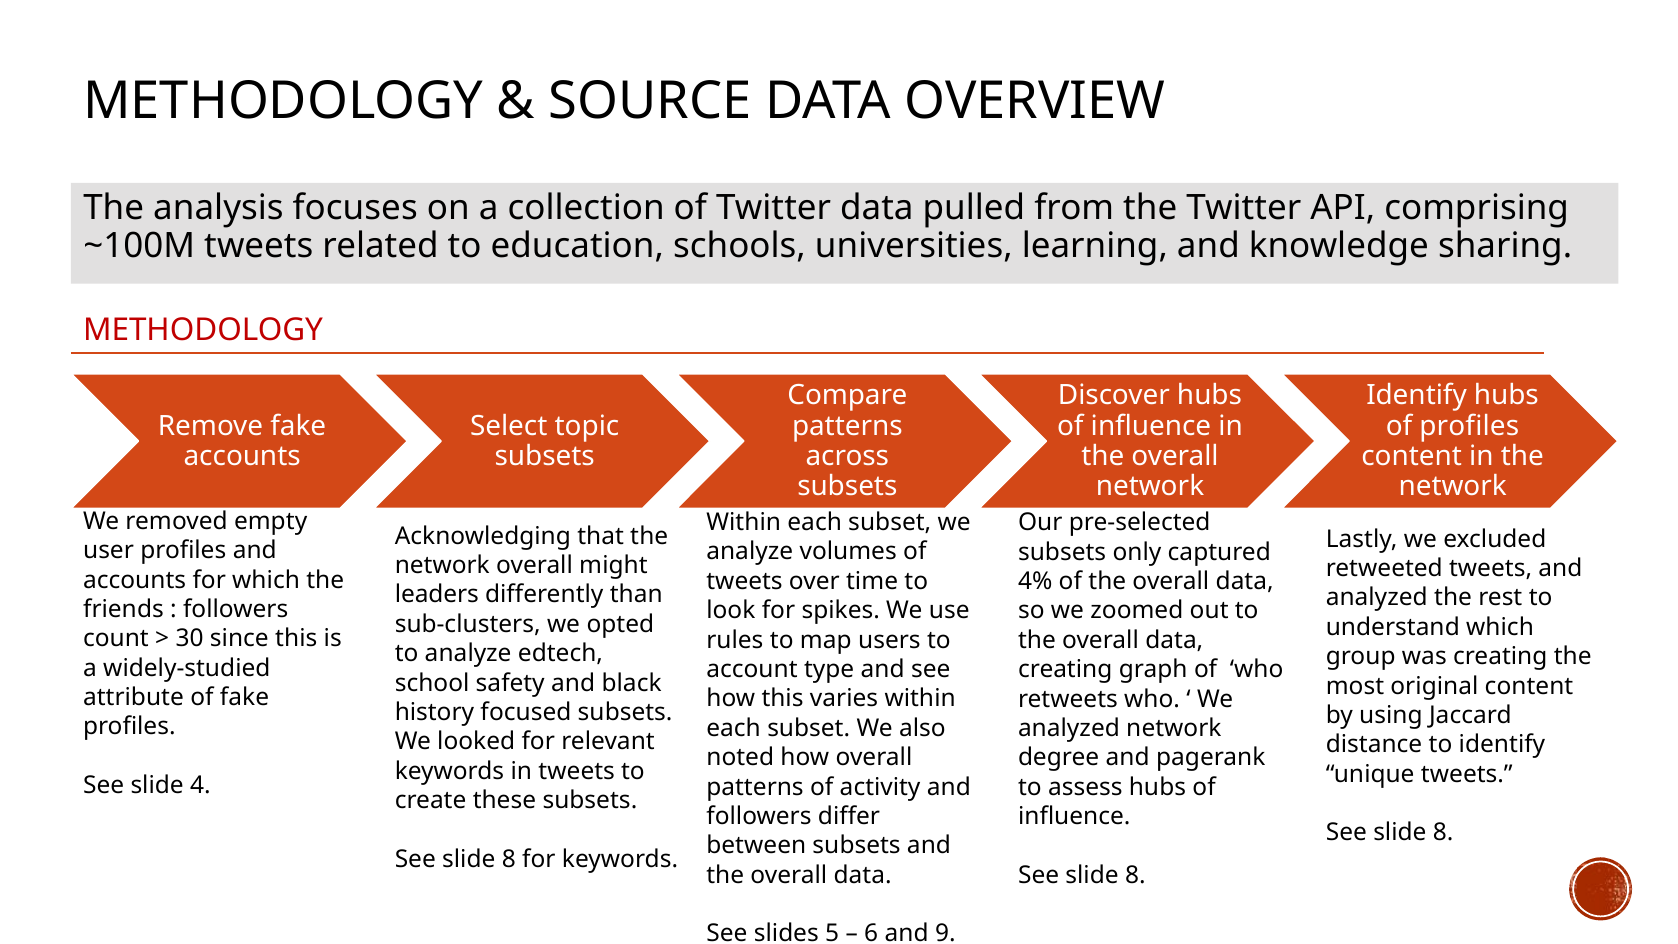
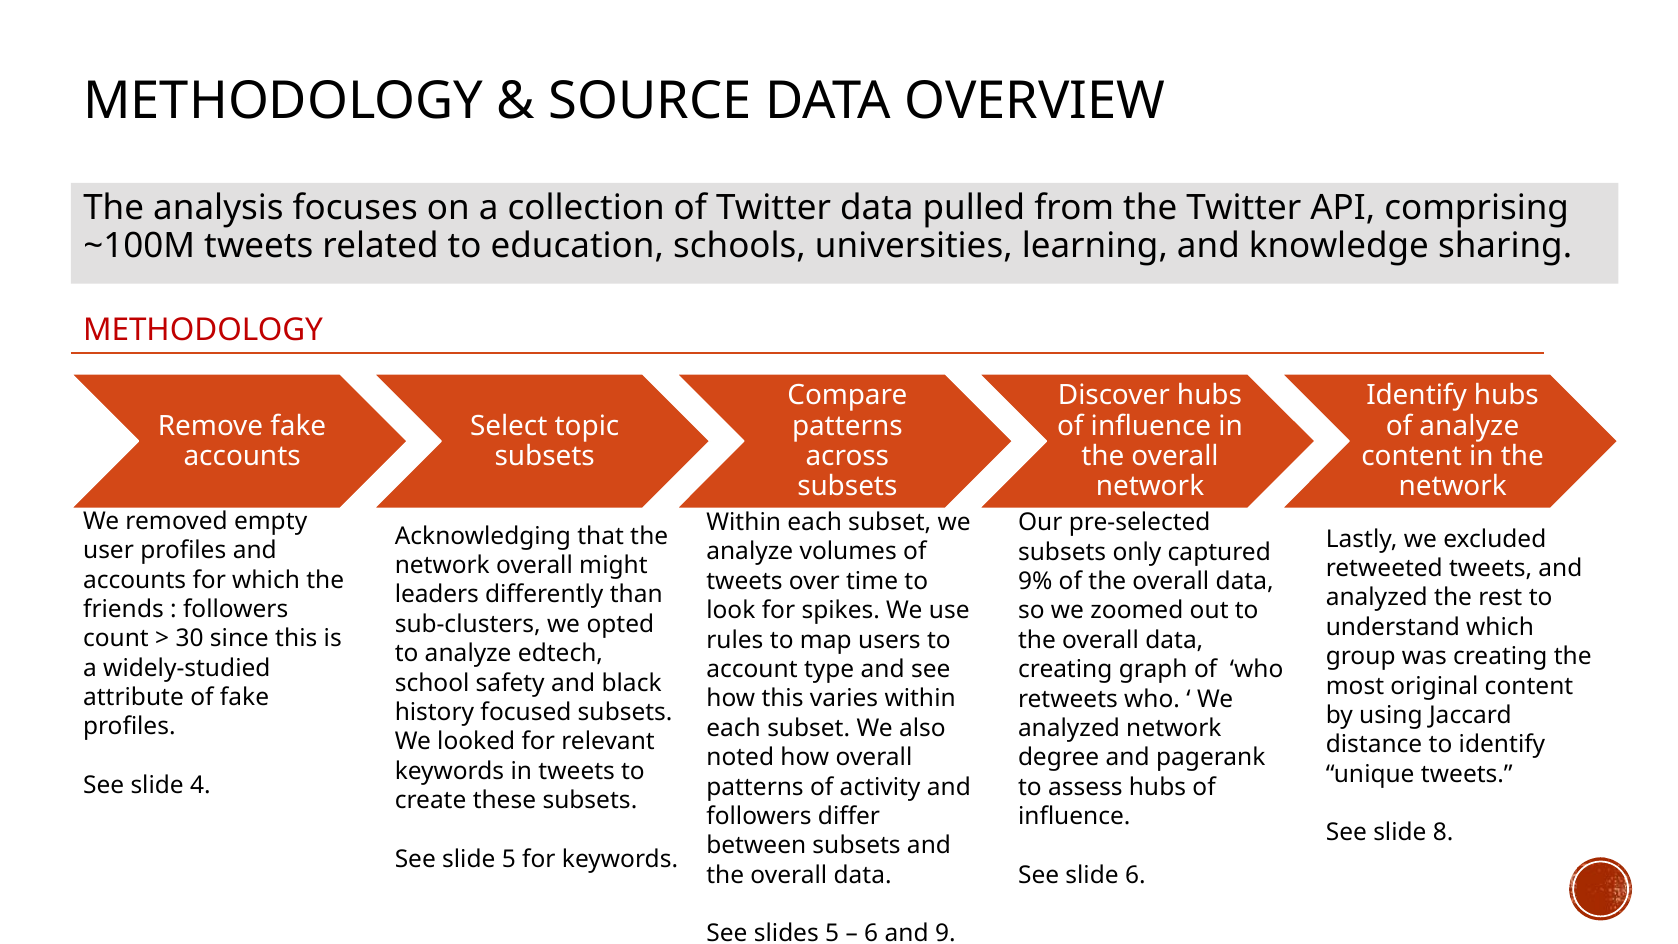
of profiles: profiles -> analyze (1469, 426)
4%: 4% -> 9% (1035, 581)
8: 8 -> 5 (509, 859)
8: 8 -> 6 (1135, 875)
